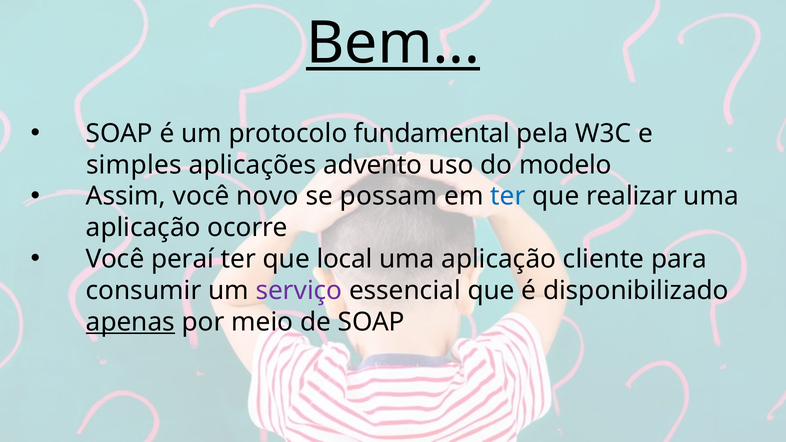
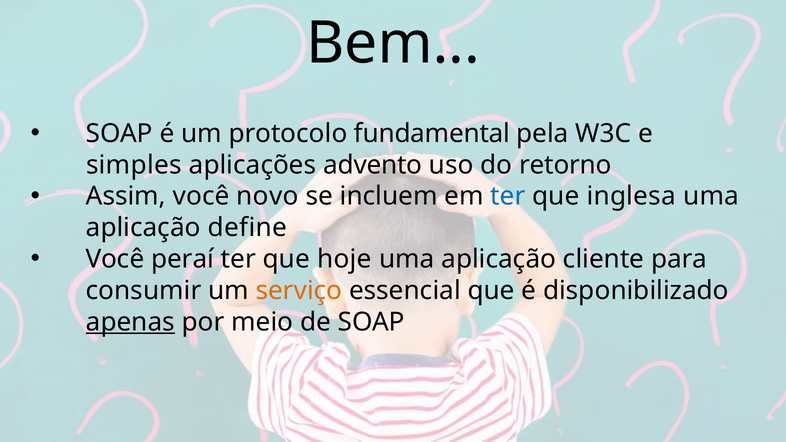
Bem underline: present -> none (393, 43)
modelo: modelo -> retorno (565, 165)
possam: possam -> incluem (389, 196)
realizar: realizar -> inglesa (631, 196)
ocorre: ocorre -> define (247, 228)
local: local -> hoje (344, 259)
serviço colour: purple -> orange (299, 291)
